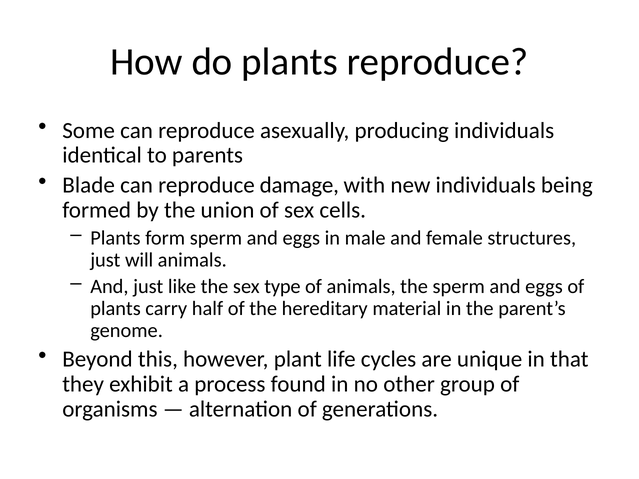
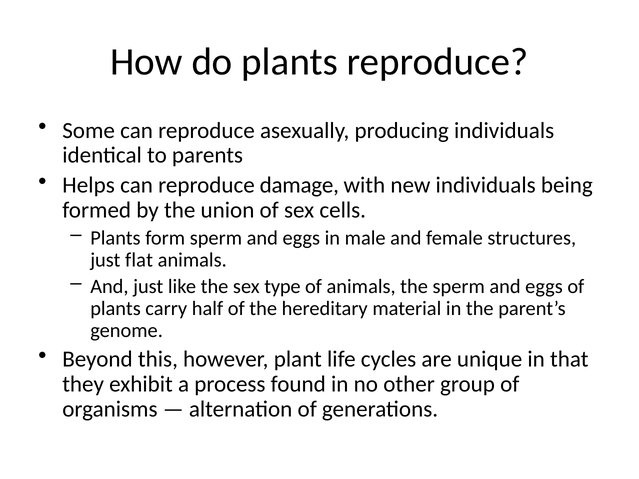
Blade: Blade -> Helps (89, 185)
will: will -> flat (139, 260)
